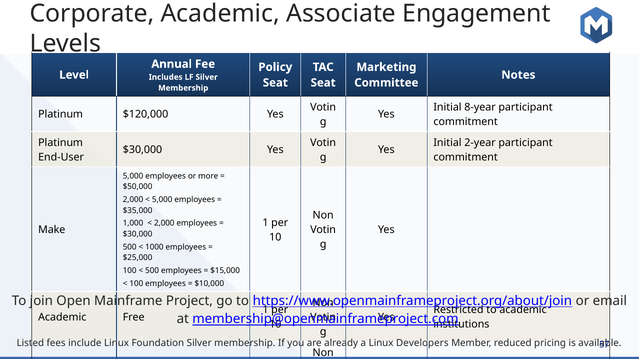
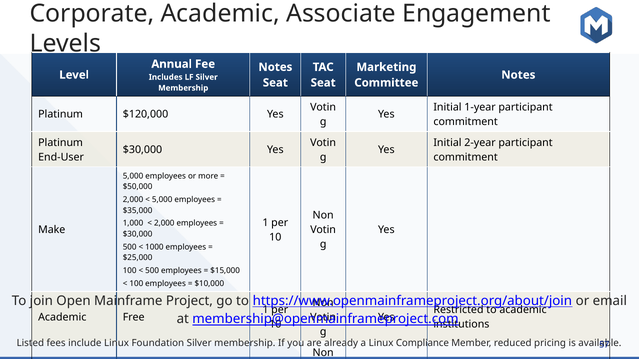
Policy: Policy -> Notes (275, 67)
8-year: 8-year -> 1-year (480, 107)
Developers: Developers -> Compliance (422, 343)
